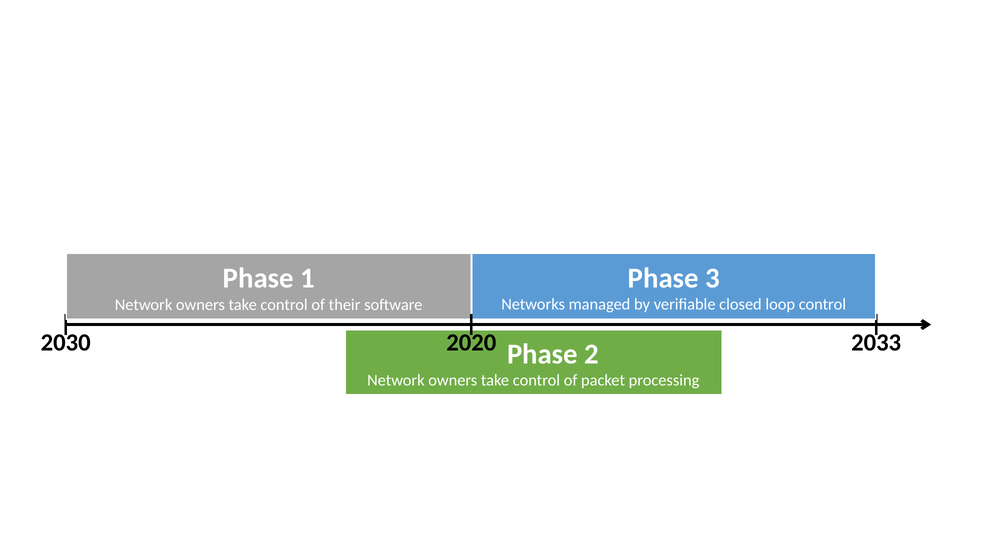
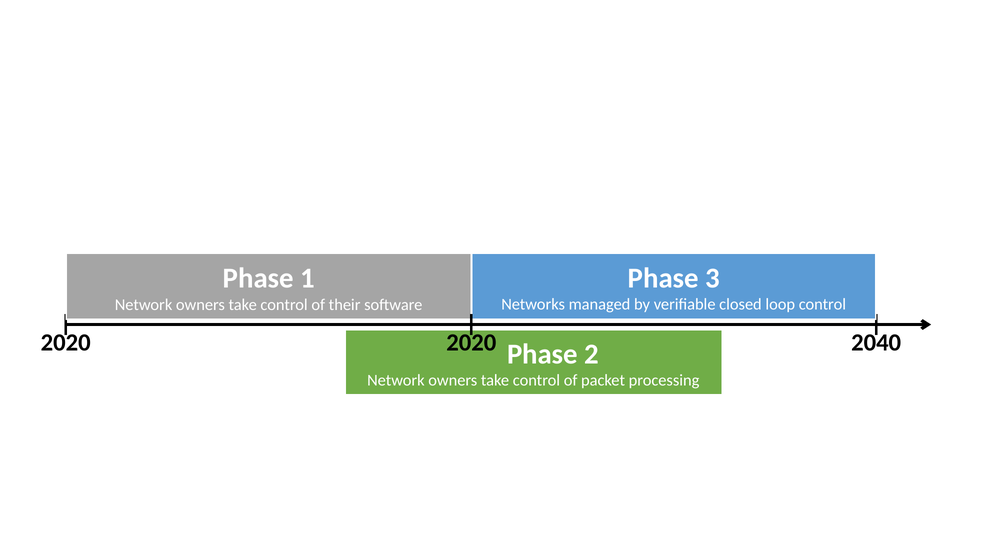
2030: 2030 -> 2020 (66, 343)
2033: 2033 -> 2040 (876, 343)
